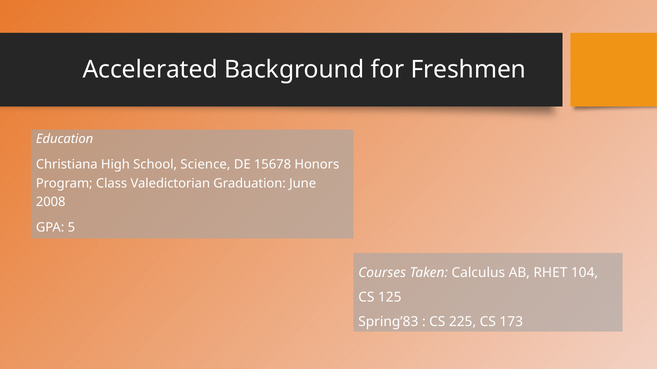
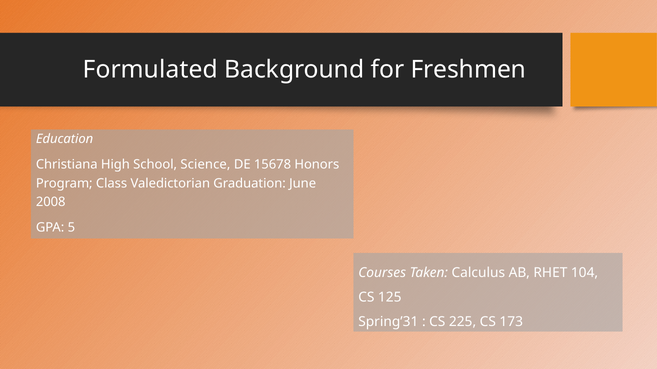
Accelerated: Accelerated -> Formulated (150, 70)
Spring’83: Spring’83 -> Spring’31 (388, 322)
